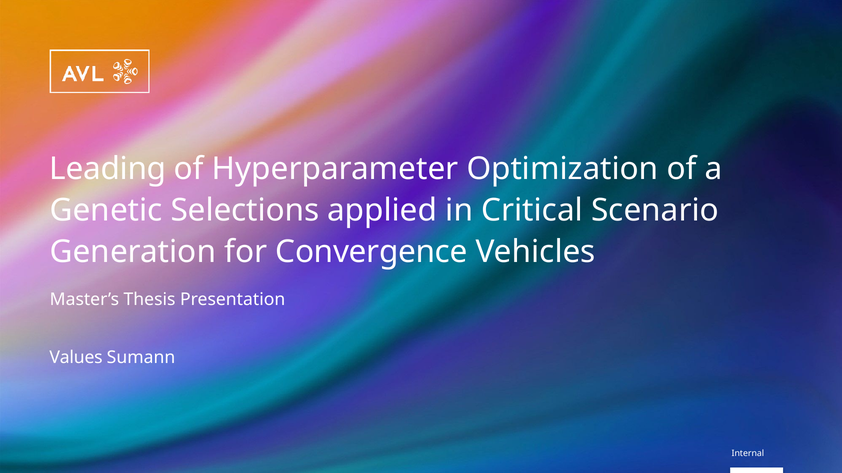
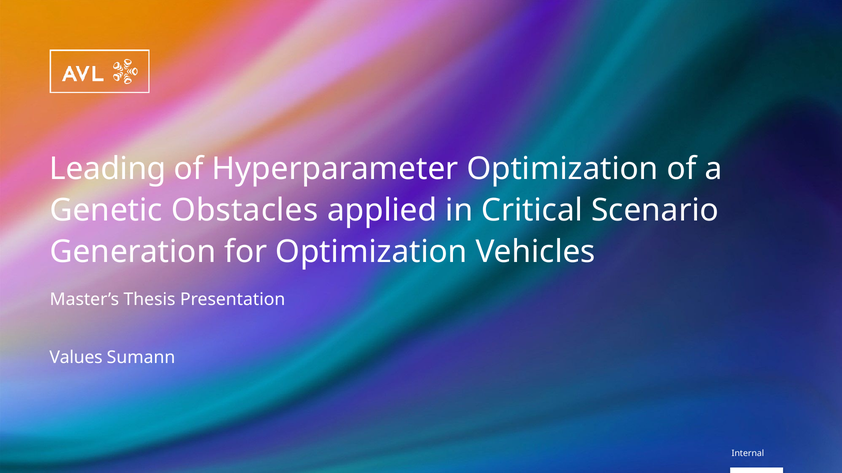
Selections: Selections -> Obstacles (245, 211)
for Convergence: Convergence -> Optimization (371, 252)
